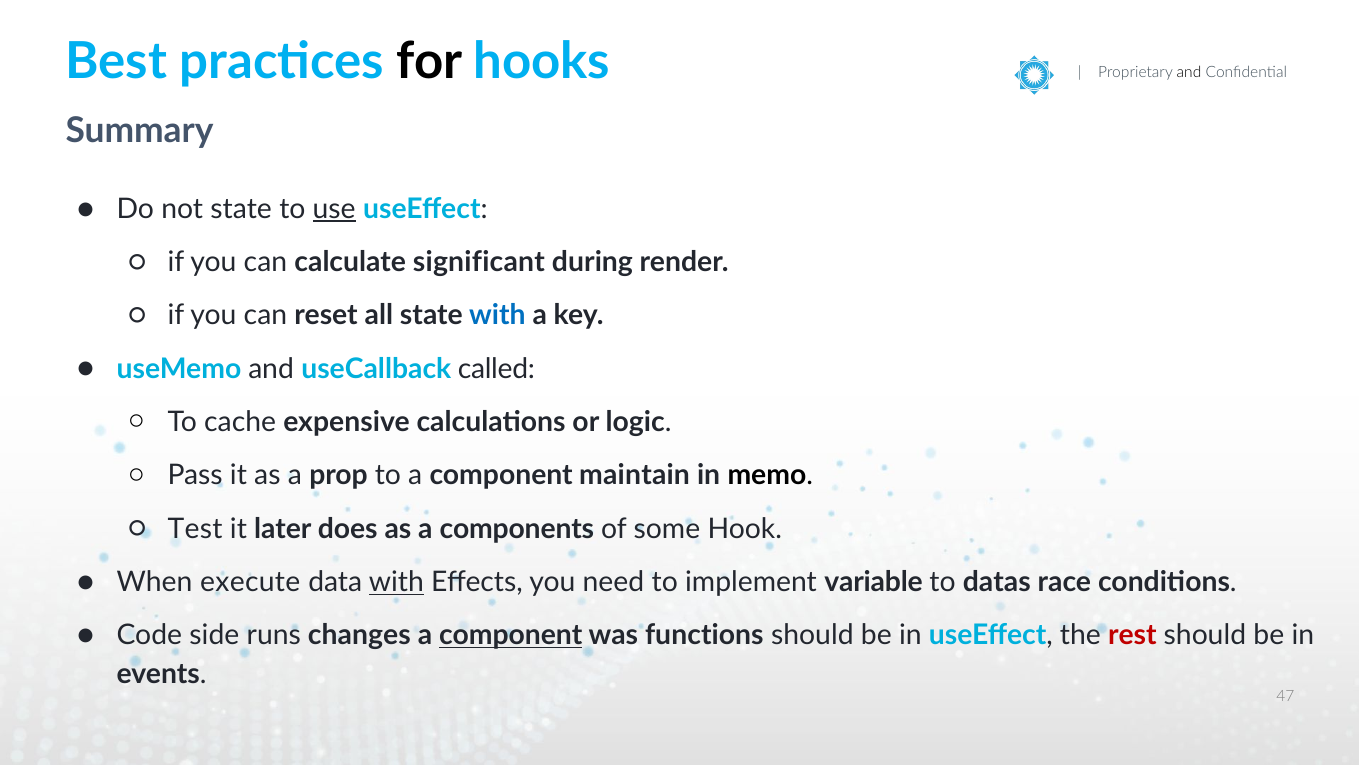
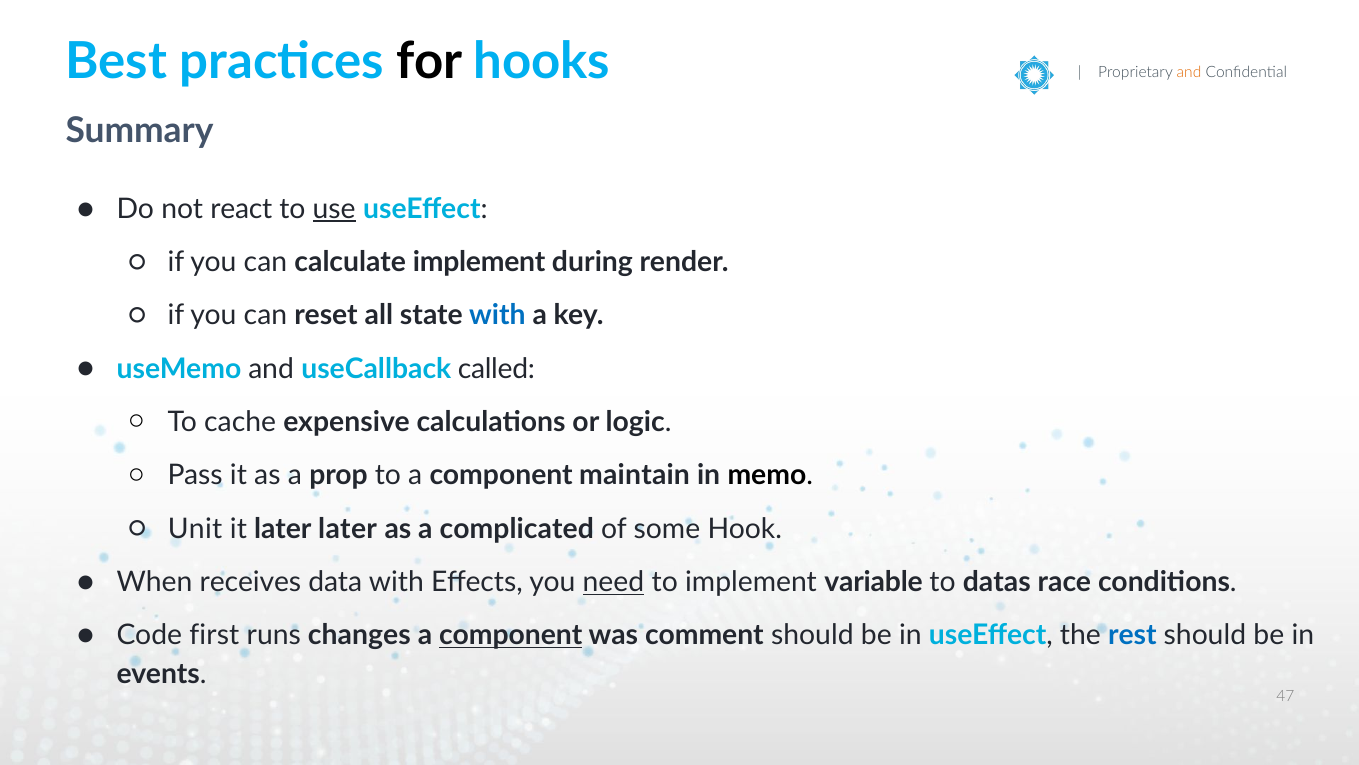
and colour: black -> orange (1189, 72)
not state: state -> react (241, 209)
calculate significant: significant -> implement (479, 262)
Test: Test -> Unit (195, 528)
later does: does -> later (348, 528)
components: components -> complicated (517, 528)
execute: execute -> receives (250, 582)
with underline: present -> none (396, 582)
need underline: none -> present (613, 582)
side: side -> first (214, 635)
functions: functions -> comment (704, 635)
rest colour: red -> blue (1132, 635)
